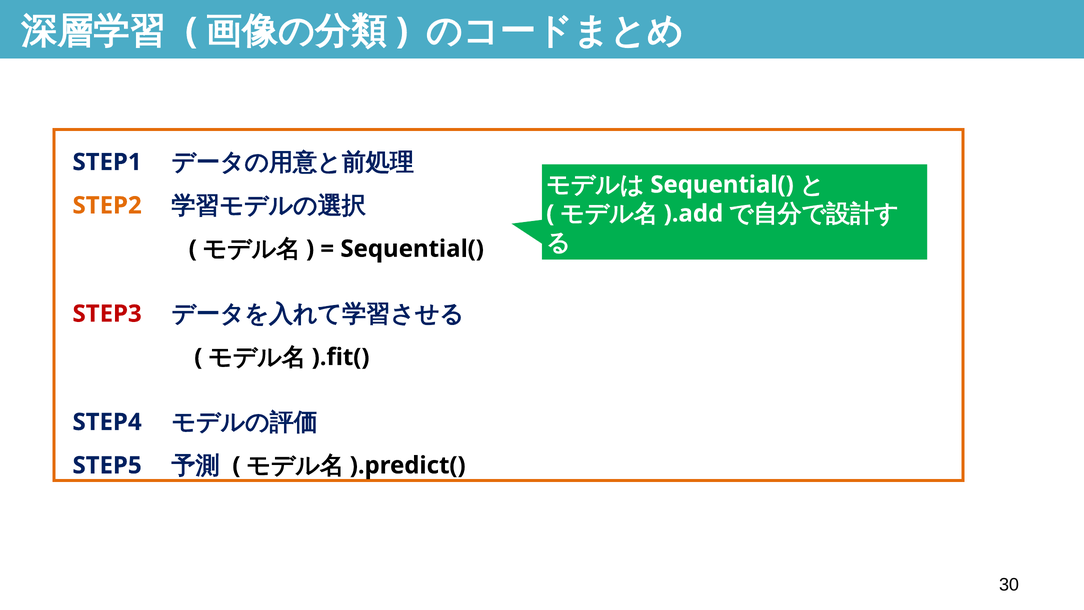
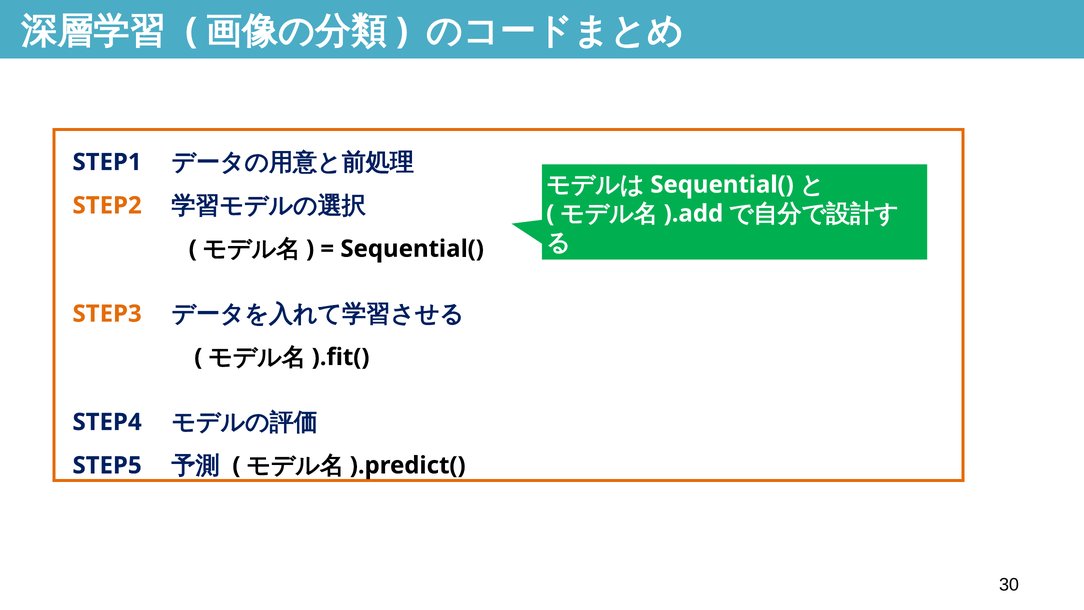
STEP3 colour: red -> orange (107, 314)
